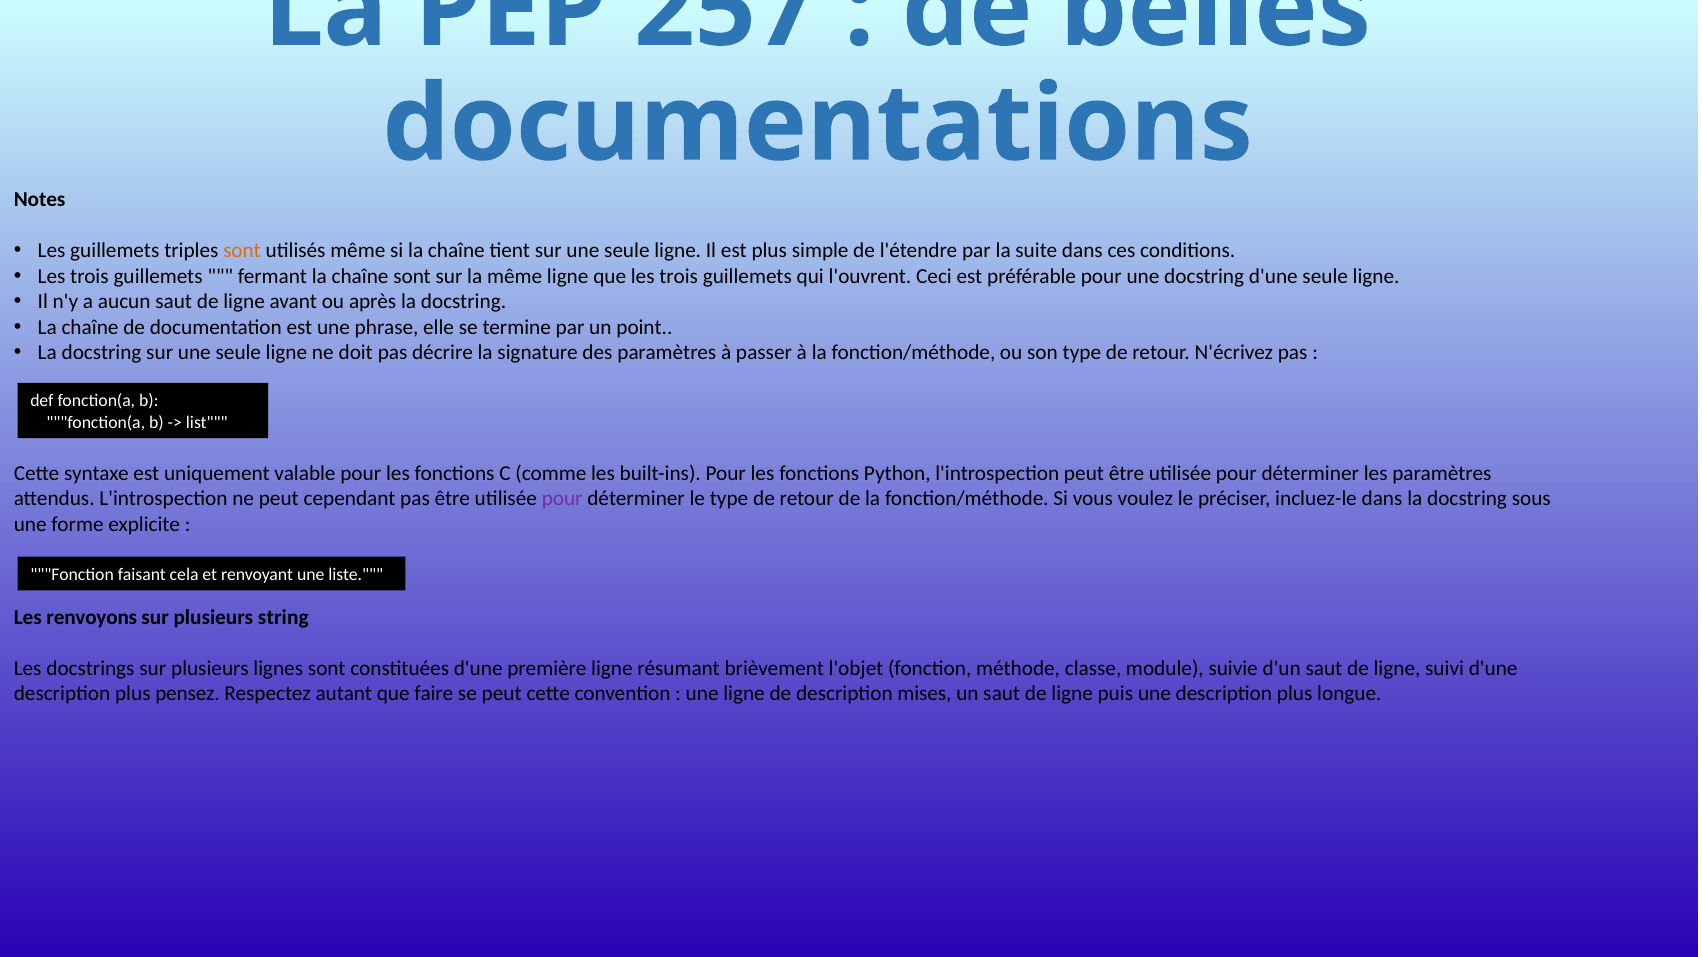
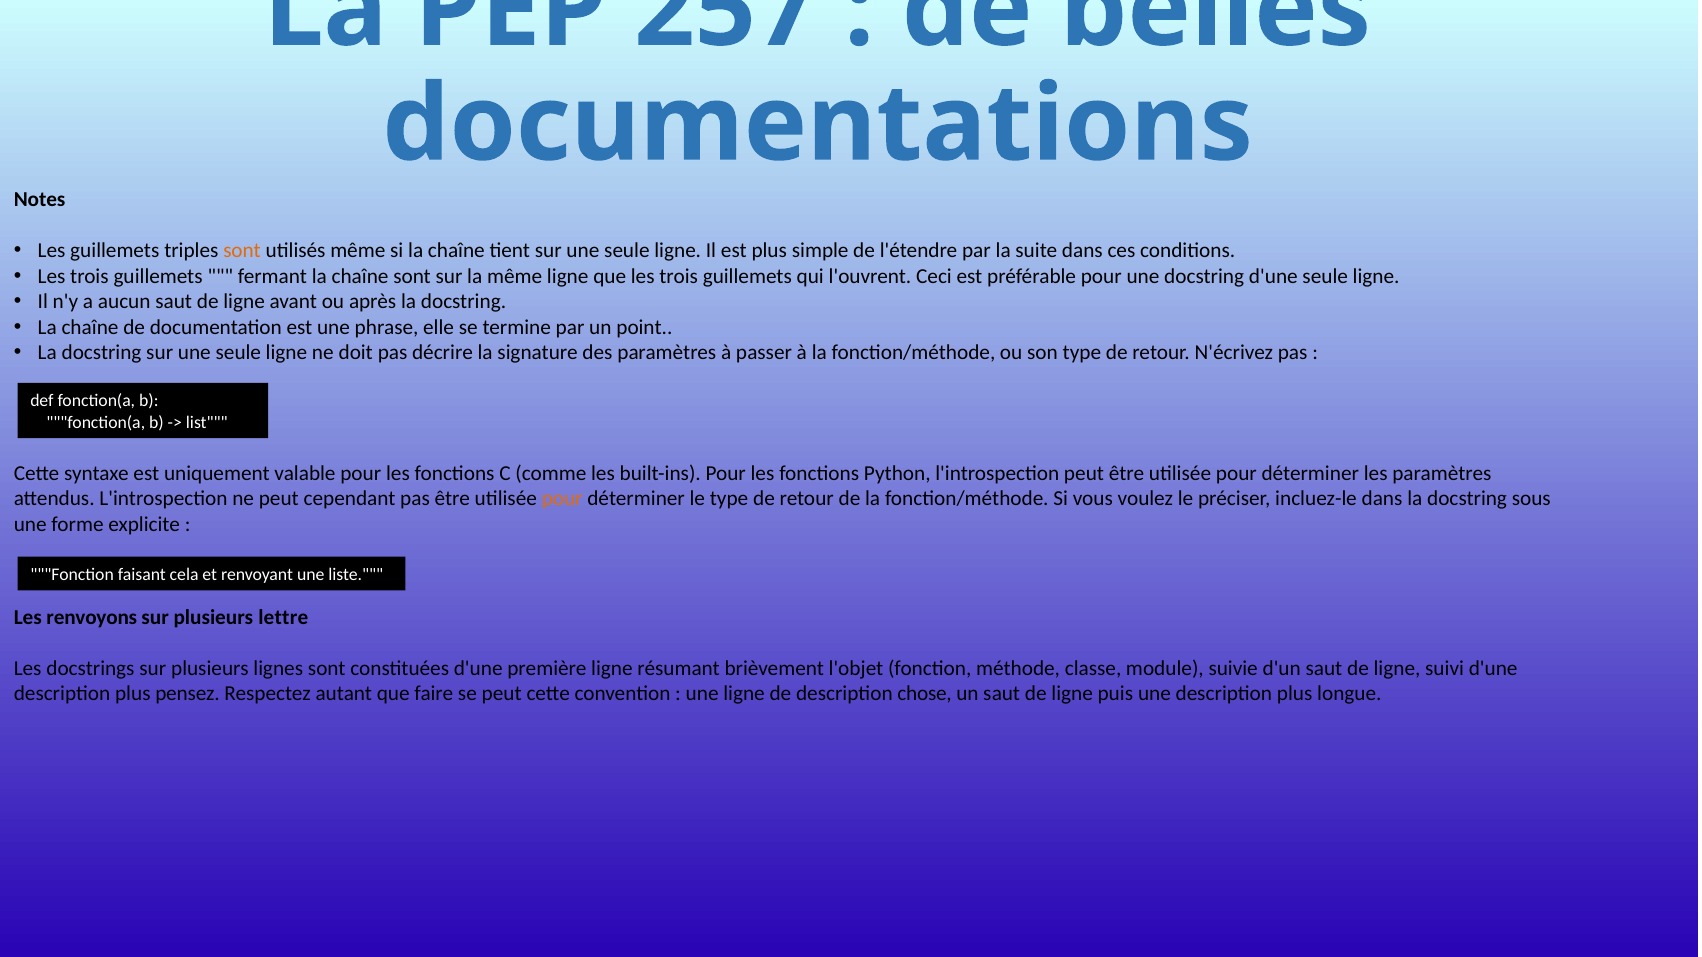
pour colour: purple -> orange (562, 499)
string: string -> lettre (283, 618)
mises: mises -> chose (925, 694)
